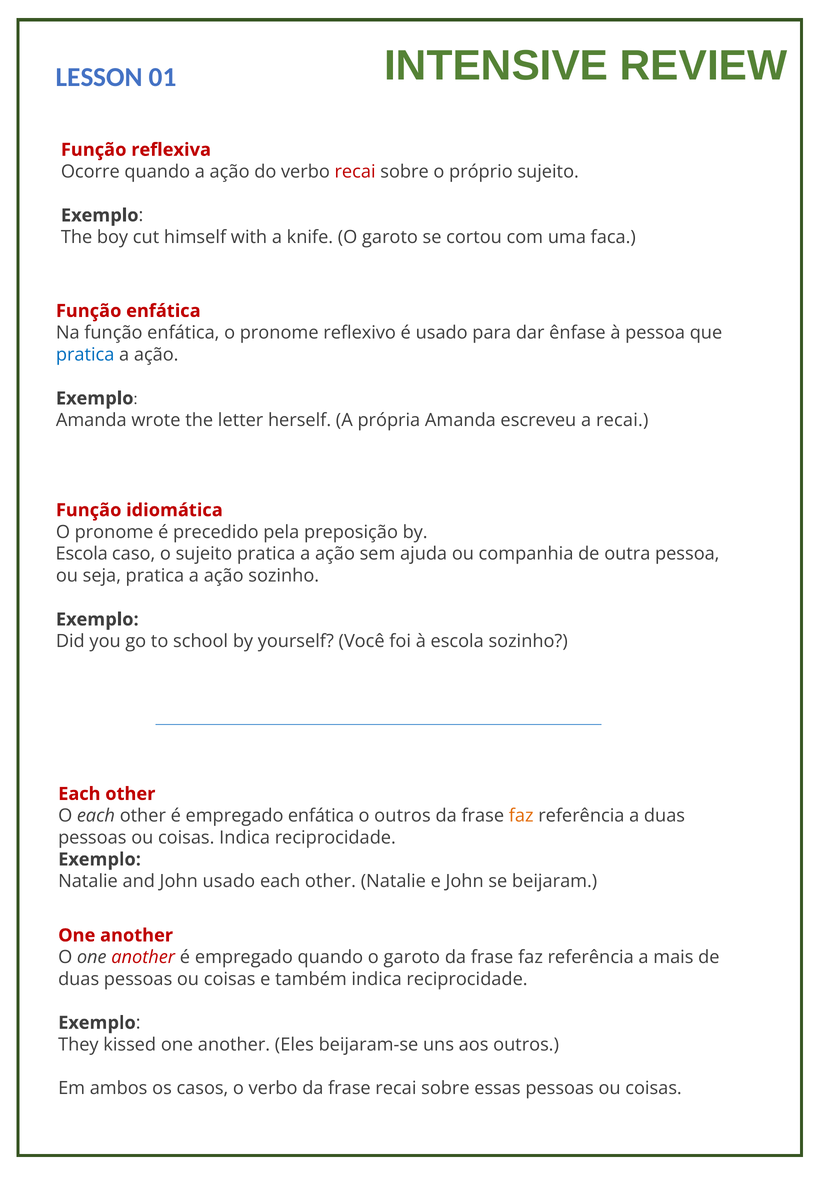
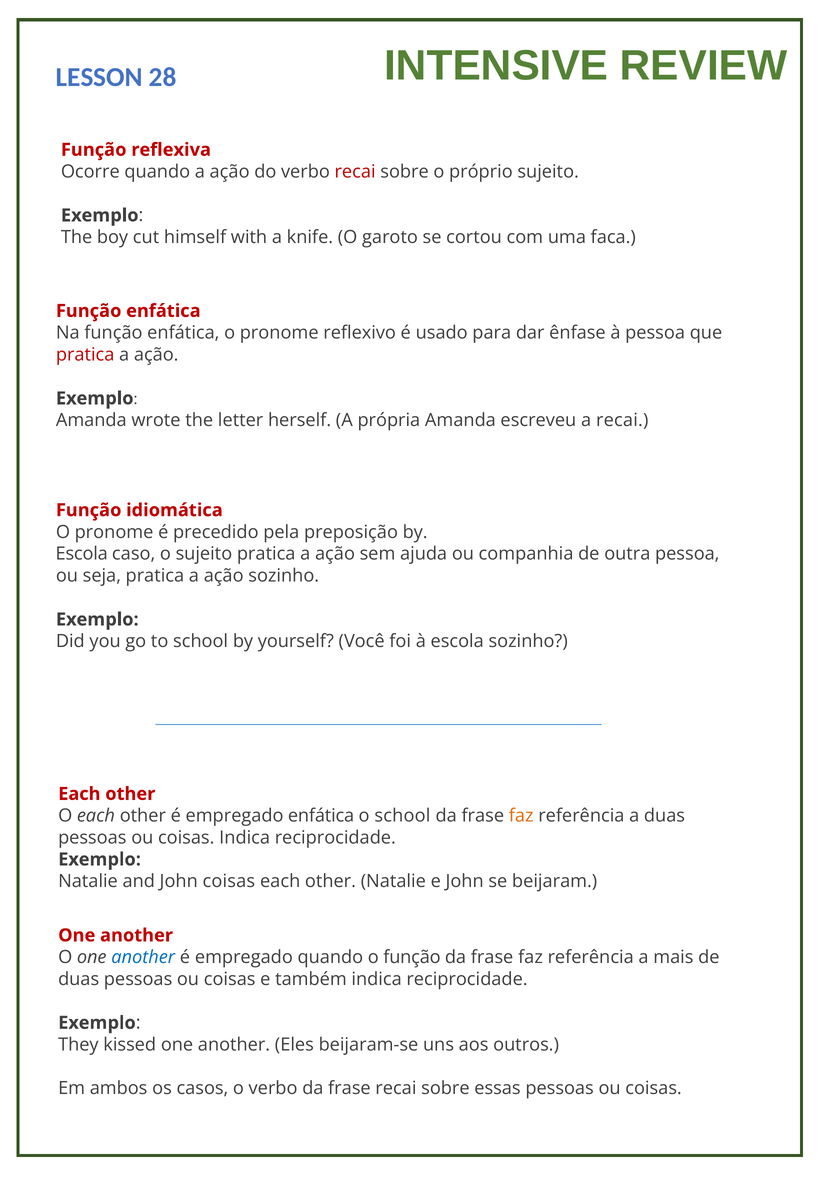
01: 01 -> 28 (163, 77)
pratica colour: blue -> red (85, 355)
o outros: outros -> school (402, 816)
John usado: usado -> coisas (229, 882)
another colour: red -> blue (143, 958)
quando o garoto: garoto -> função (412, 958)
